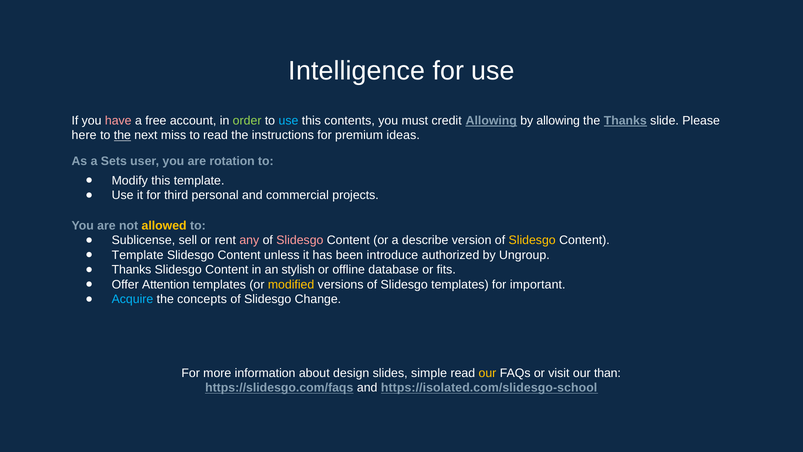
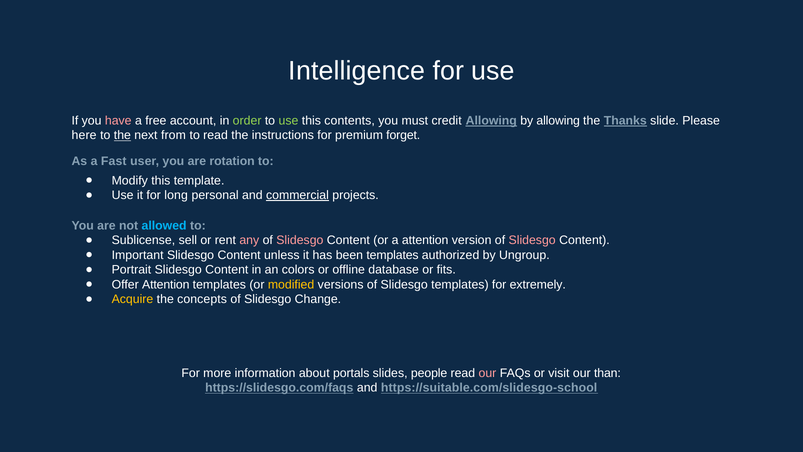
use colour: light blue -> light green (288, 121)
miss: miss -> from (173, 135)
ideas: ideas -> forget (403, 135)
Sets: Sets -> Fast (114, 161)
third: third -> long (176, 195)
commercial underline: none -> present (297, 195)
allowed colour: yellow -> light blue (164, 225)
a describe: describe -> attention (425, 240)
Slidesgo colour: yellow -> pink (532, 240)
Template: Template -> Important (138, 255)
been introduce: introduce -> templates (393, 255)
Thanks: Thanks -> Portrait (131, 270)
stylish: stylish -> colors (298, 270)
important: important -> extremely (538, 284)
Acquire colour: light blue -> yellow (132, 299)
design: design -> portals (351, 373)
simple: simple -> people (429, 373)
our colour: yellow -> pink (487, 373)
https://isolated.com/slidesgo-school: https://isolated.com/slidesgo-school -> https://suitable.com/slidesgo-school (489, 387)
